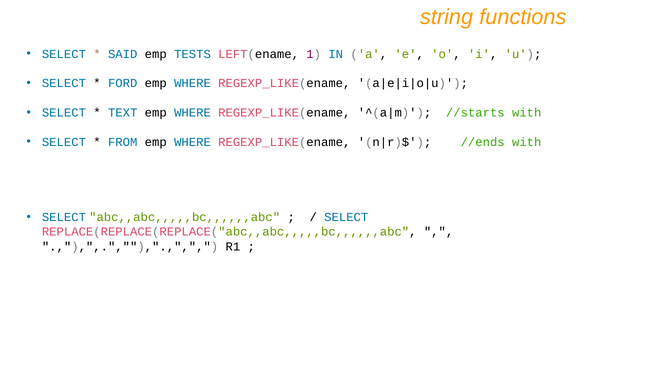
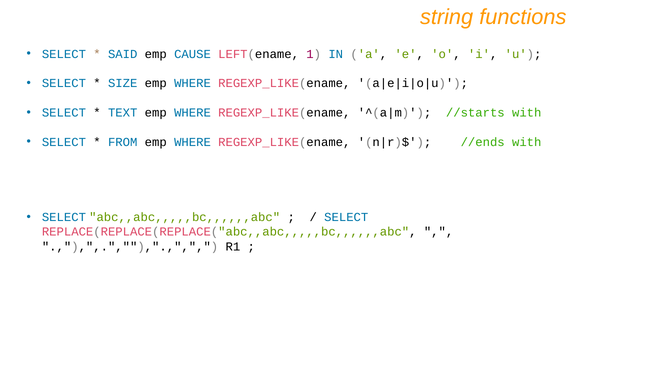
TESTS: TESTS -> CAUSE (192, 54)
FORD: FORD -> SIZE (123, 83)
